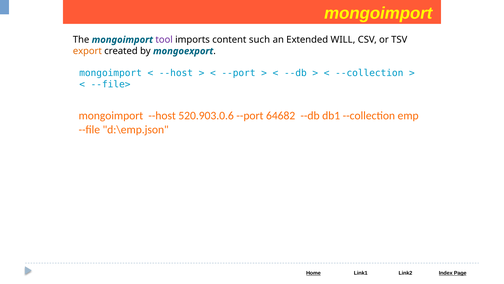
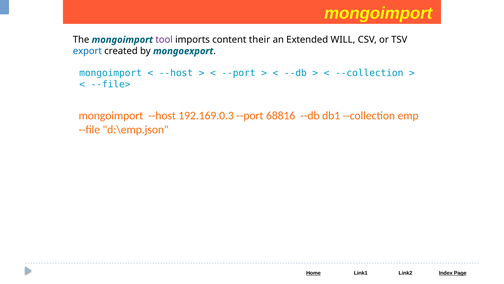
such: such -> their (260, 40)
export colour: orange -> blue (87, 51)
520.903.0.6: 520.903.0.6 -> 192.169.0.3 (206, 115)
64682: 64682 -> 68816 (281, 115)
